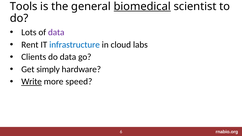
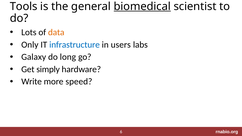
data colour: purple -> orange (56, 32)
Rent: Rent -> Only (30, 45)
cloud: cloud -> users (121, 45)
Clients: Clients -> Galaxy (34, 57)
do data: data -> long (68, 57)
Write underline: present -> none (32, 82)
